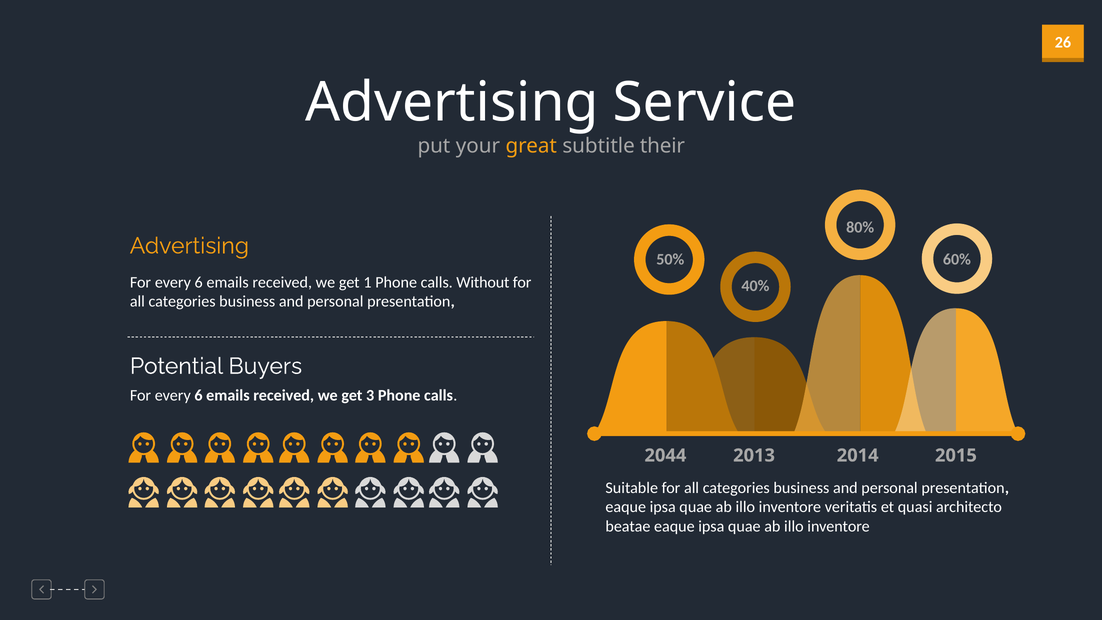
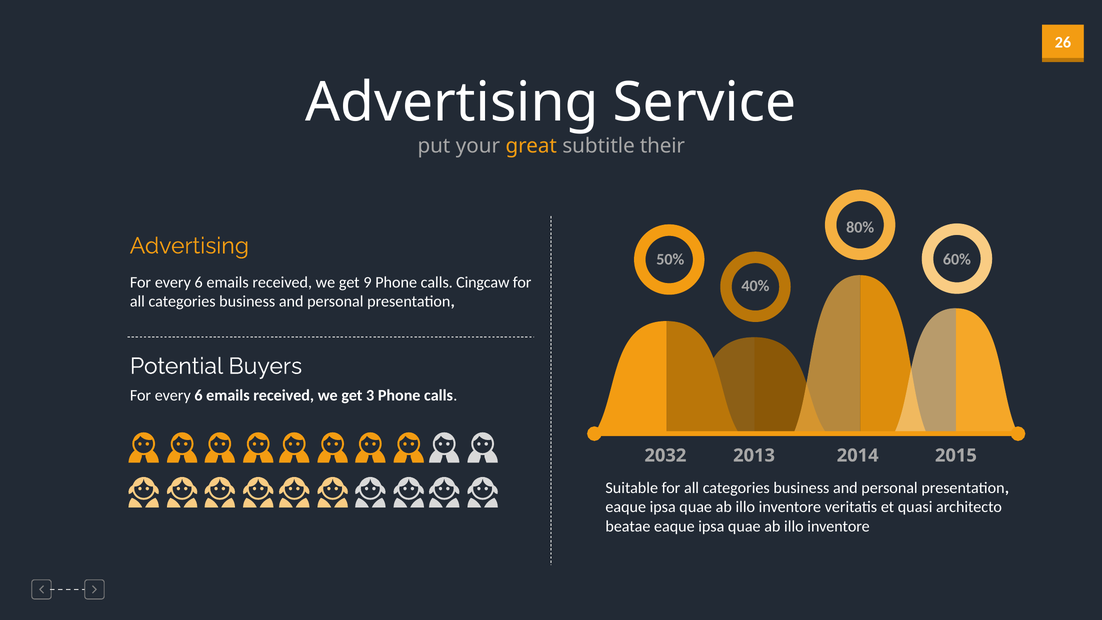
1: 1 -> 9 (367, 282)
Without: Without -> Cingcaw (483, 282)
2044: 2044 -> 2032 (665, 455)
